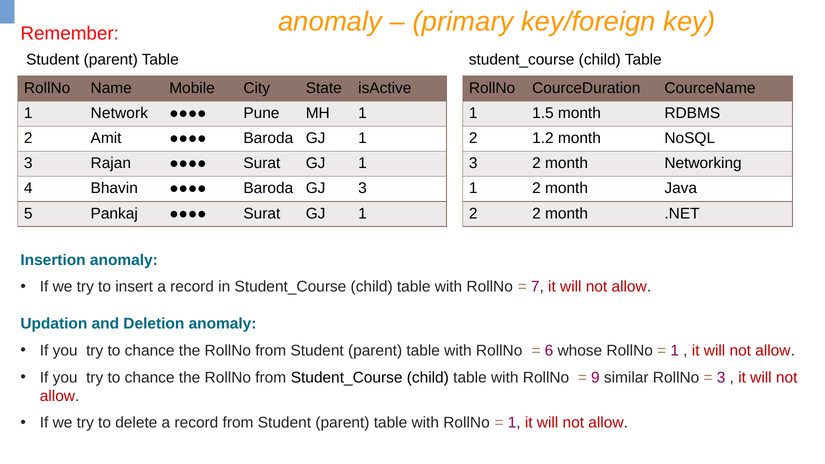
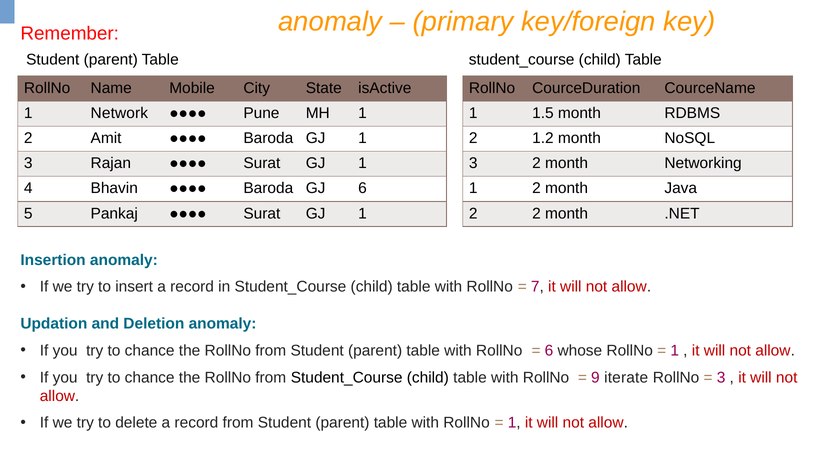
GJ 3: 3 -> 6 (363, 188)
similar: similar -> iterate (626, 378)
